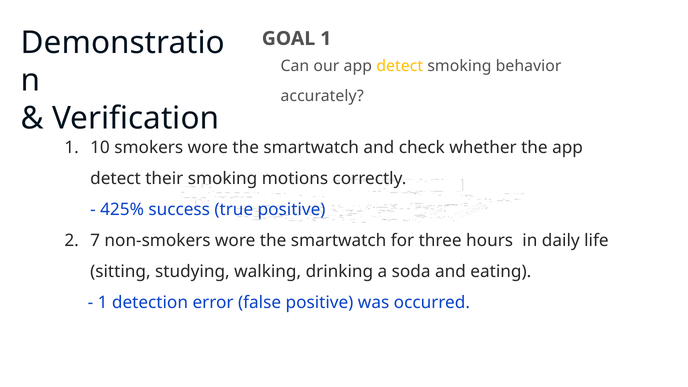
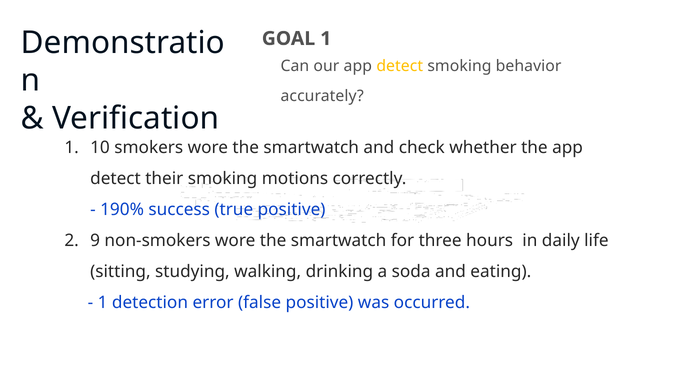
425%: 425% -> 190% (122, 210)
7: 7 -> 9 (95, 241)
